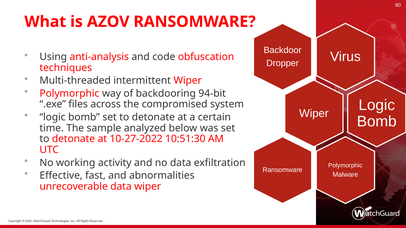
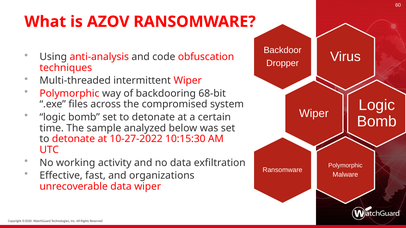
94-bit: 94-bit -> 68-bit (212, 94)
10:51:30: 10:51:30 -> 10:15:30 (185, 139)
abnormalities: abnormalities -> organizations (162, 176)
